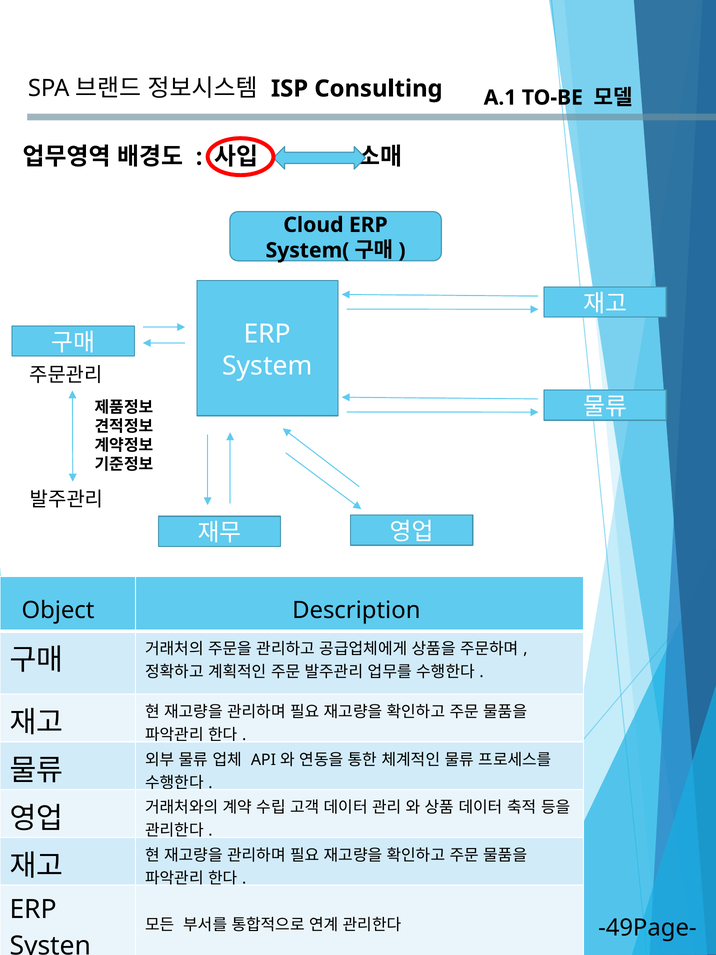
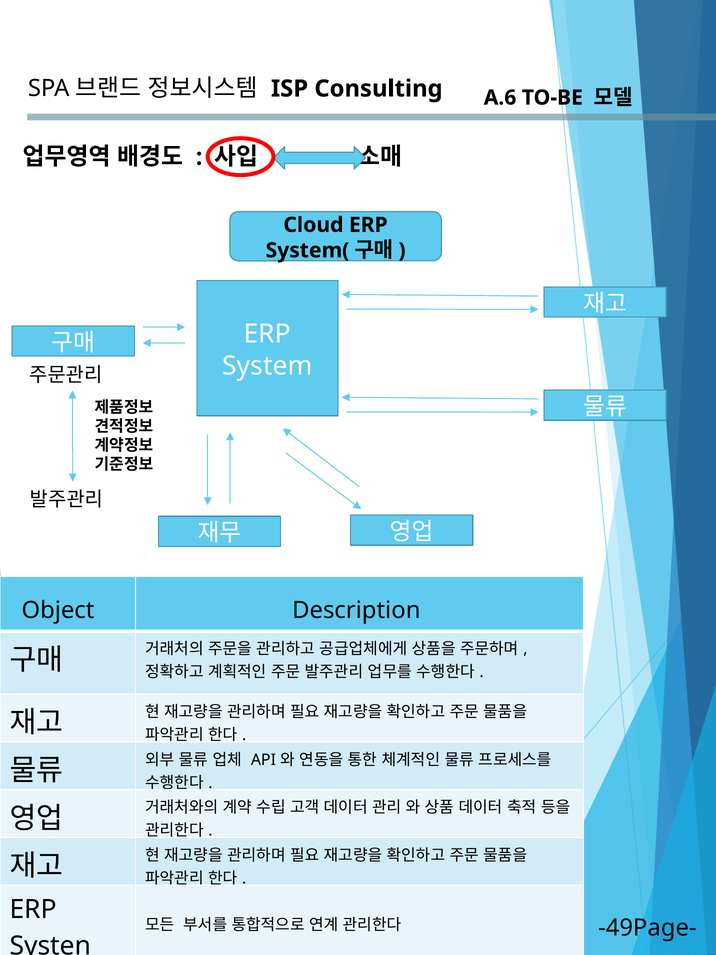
A.1: A.1 -> A.6 (500, 98)
